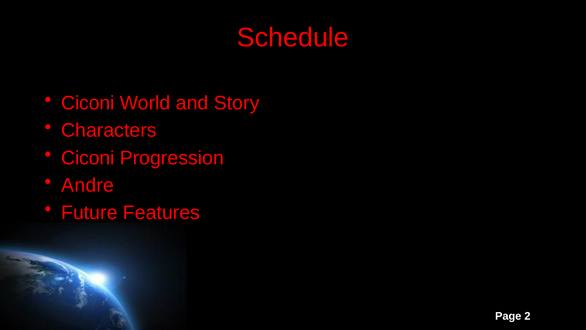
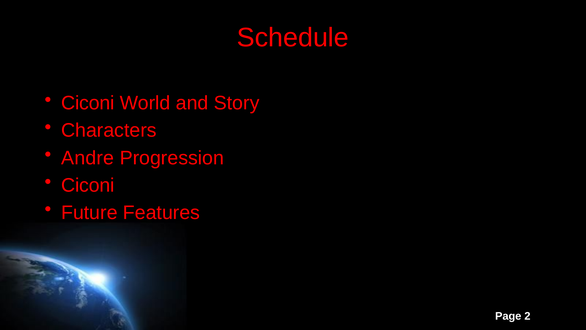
Ciconi: Ciconi -> Andre (88, 158)
Andre: Andre -> Ciconi (88, 185)
